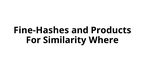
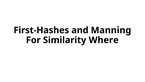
Fine-Hashes: Fine-Hashes -> First-Hashes (41, 30)
Products: Products -> Manning (111, 30)
